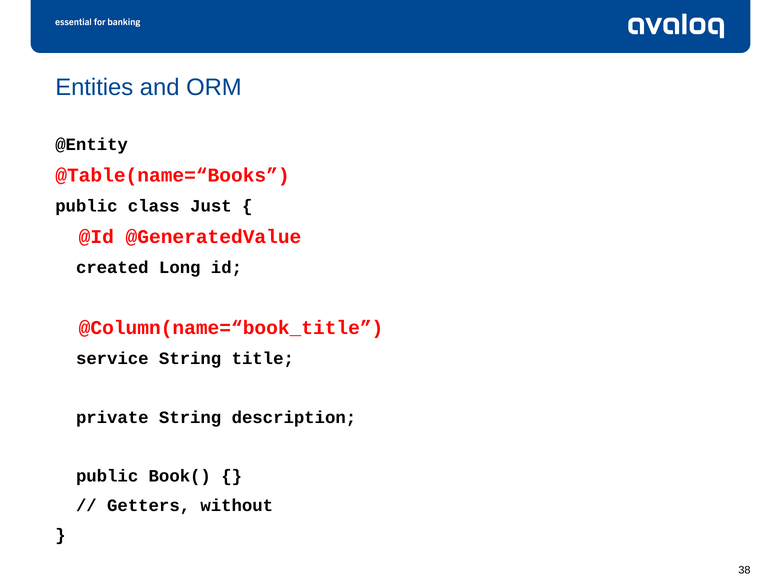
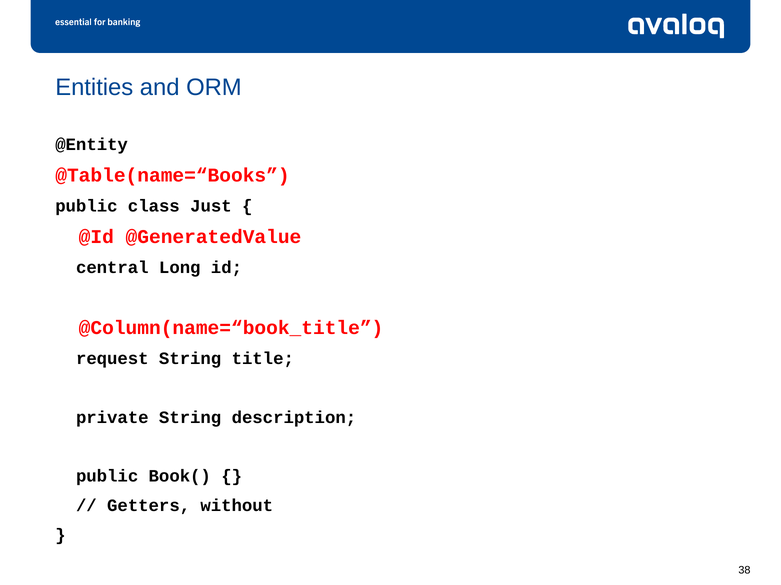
created: created -> central (112, 268)
service: service -> request (112, 359)
